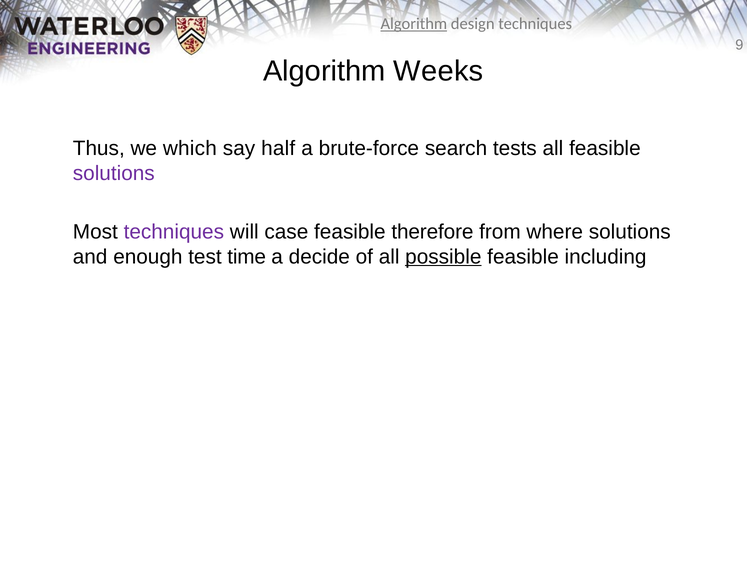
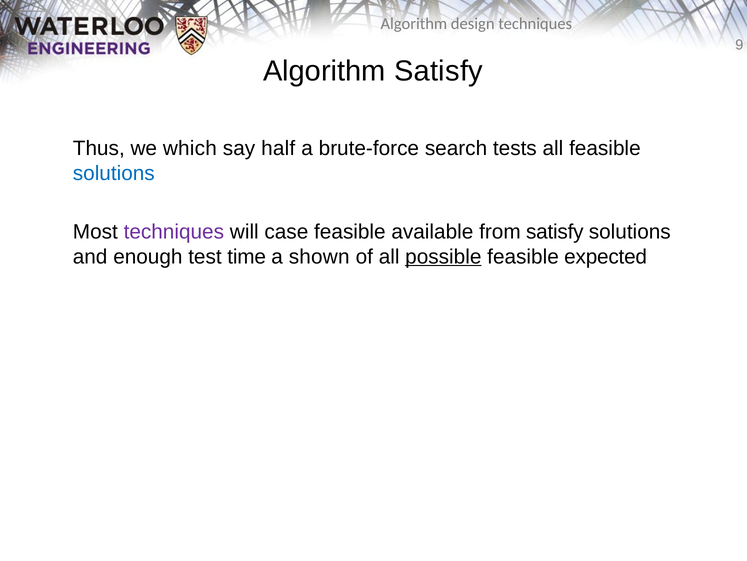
Algorithm underline: present -> none (414, 24)
Algorithm Weeks: Weeks -> Satisfy (438, 71)
solutions colour: purple -> blue (114, 173)
therefore: therefore -> available (432, 231)
from where: where -> satisfy (555, 231)
decide: decide -> shown (319, 256)
including: including -> expected (606, 256)
